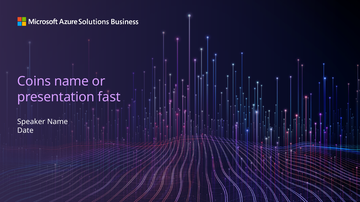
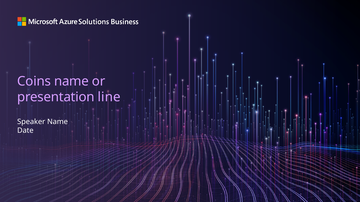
fast: fast -> line (109, 97)
